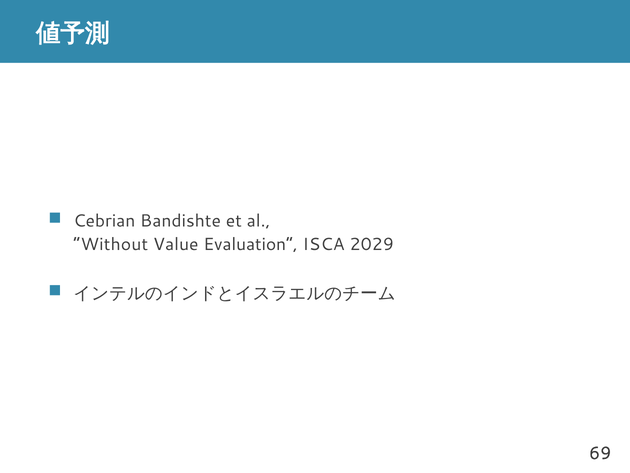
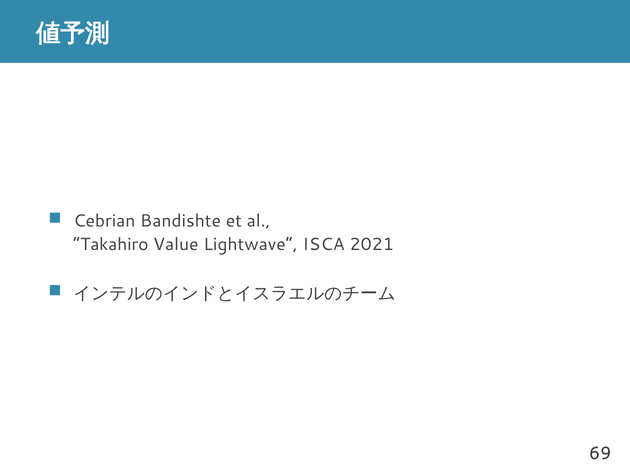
Without: Without -> Takahiro (111, 244)
Evaluation: Evaluation -> Lightwave (250, 244)
2029: 2029 -> 2021 (372, 244)
